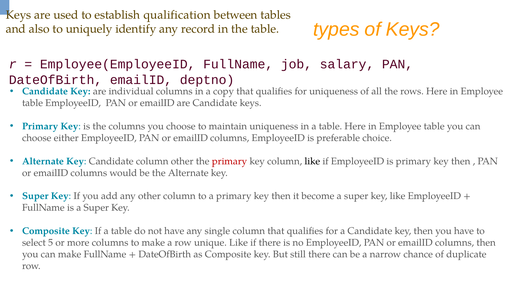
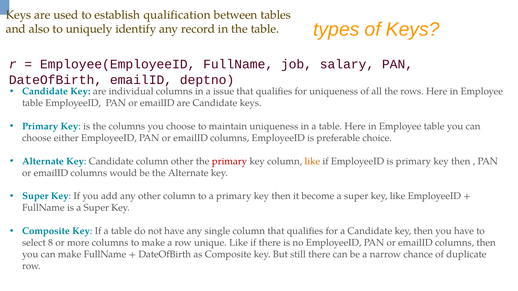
copy: copy -> issue (224, 91)
like colour: black -> orange (312, 161)
5: 5 -> 8 (51, 243)
